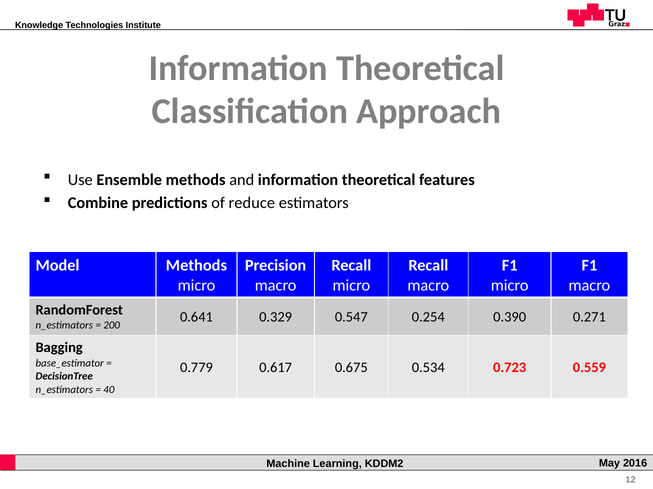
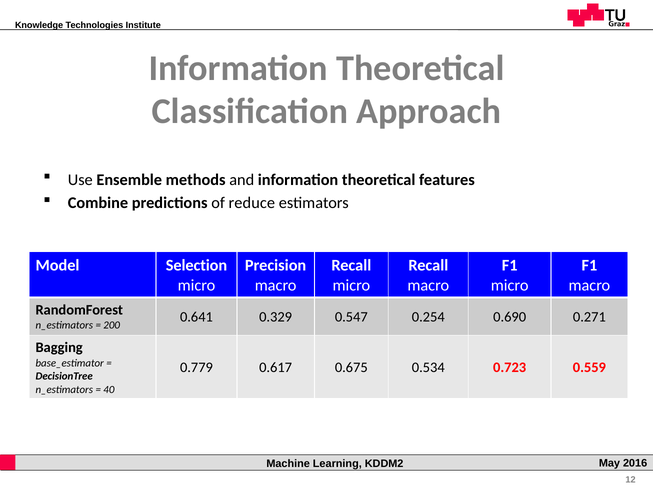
Model Methods: Methods -> Selection (196, 266)
0.390: 0.390 -> 0.690 (510, 318)
